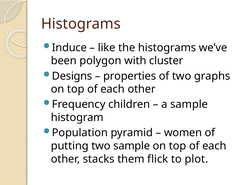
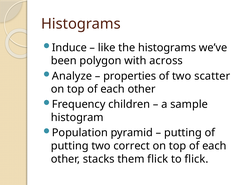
cluster: cluster -> across (166, 61)
Designs: Designs -> Analyze (72, 76)
graphs: graphs -> scatter (212, 76)
women: women -> putting (183, 132)
two sample: sample -> correct (132, 146)
to plot: plot -> flick (196, 159)
